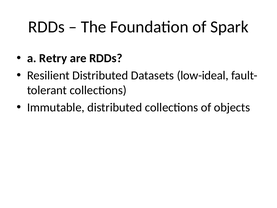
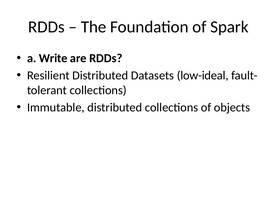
Retry: Retry -> Write (53, 58)
